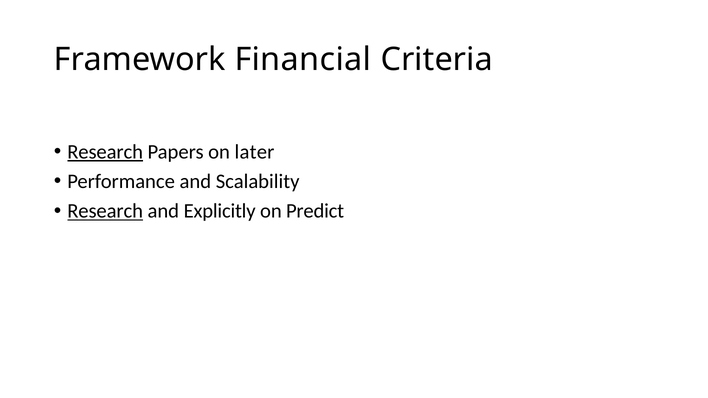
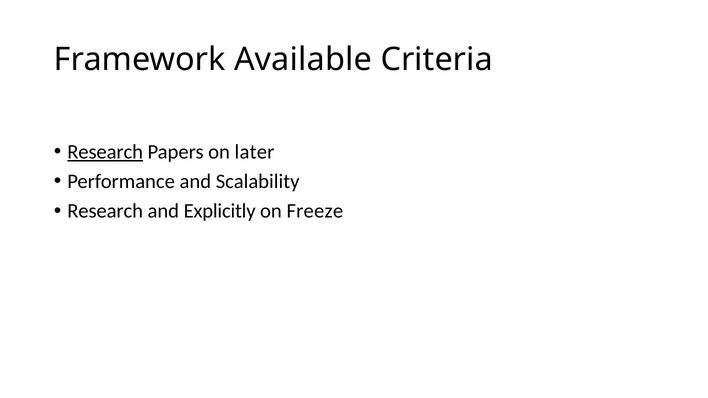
Financial: Financial -> Available (303, 59)
Research underline: present -> none (105, 211)
Predict: Predict -> Freeze (315, 211)
